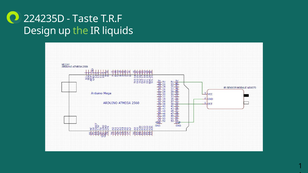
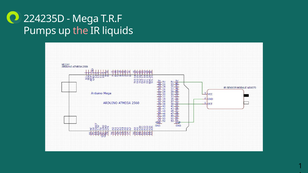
Taste: Taste -> Mega (85, 19)
Design: Design -> Pumps (40, 31)
the colour: light green -> pink (80, 31)
